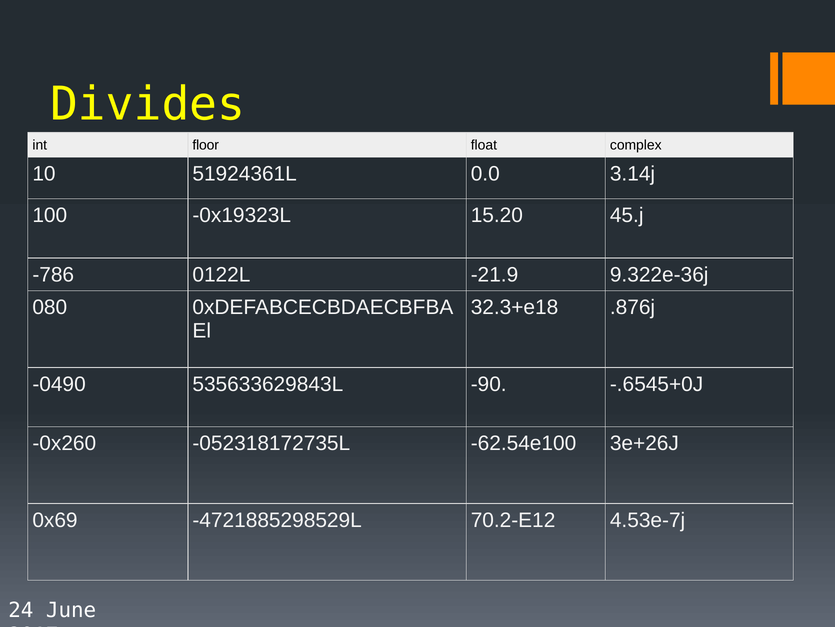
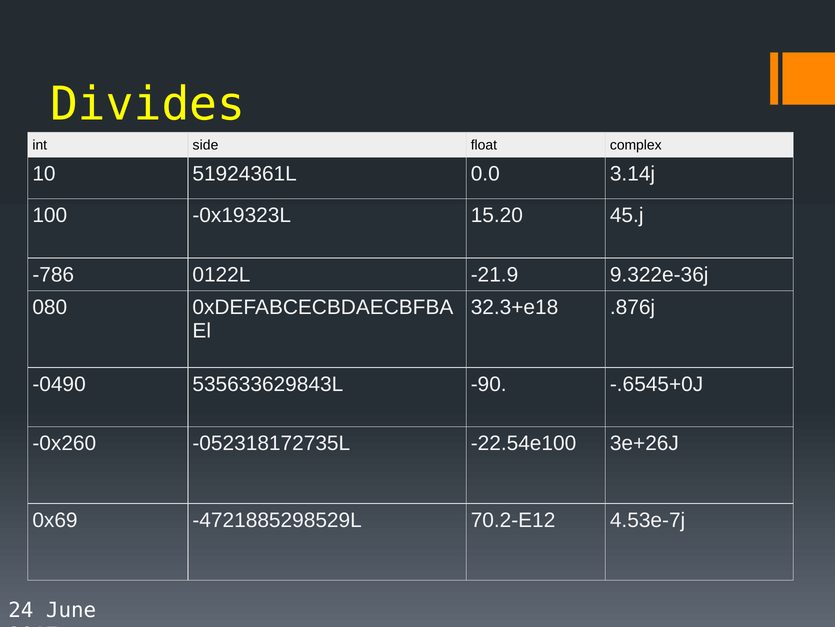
floor: floor -> side (206, 145)
-62.54e100: -62.54e100 -> -22.54e100 (524, 443)
